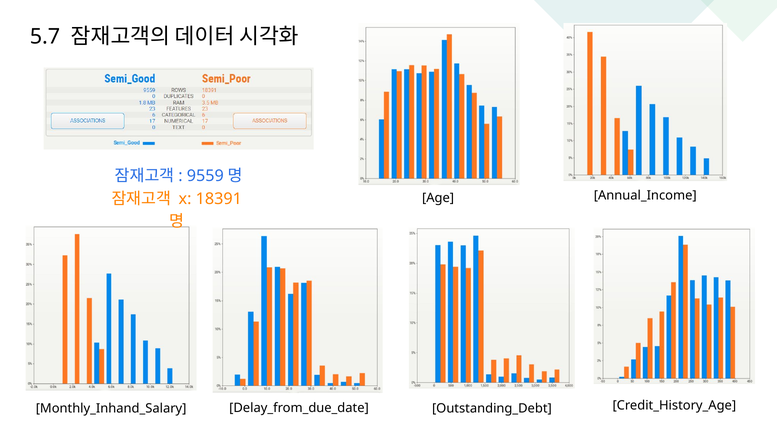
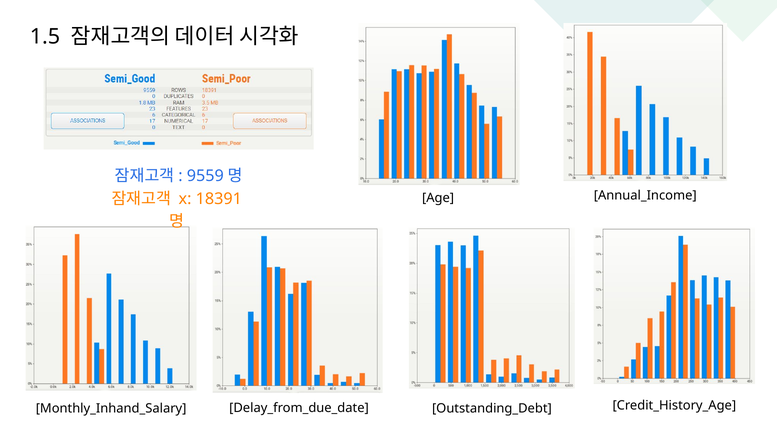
5.7: 5.7 -> 1.5 (45, 37)
